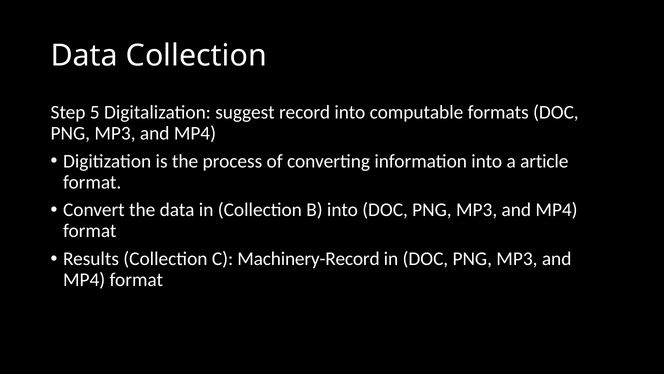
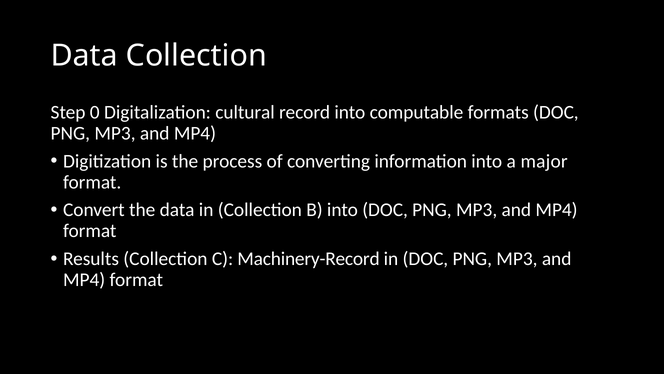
5: 5 -> 0 (95, 112)
suggest: suggest -> cultural (245, 112)
article: article -> major (544, 161)
